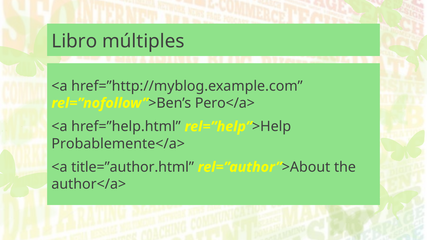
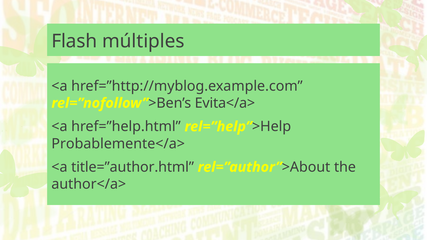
Libro: Libro -> Flash (74, 41)
Pero</a>: Pero</a> -> Evita</a> (225, 103)
